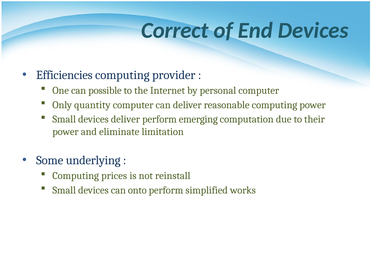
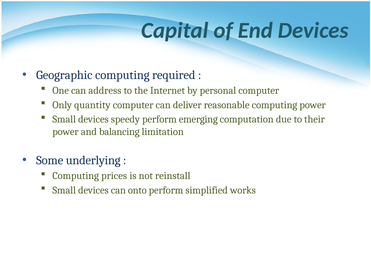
Correct: Correct -> Capital (175, 30)
Efficiencies: Efficiencies -> Geographic (64, 75)
provider: provider -> required (174, 75)
possible: possible -> address (105, 91)
devices deliver: deliver -> speedy (125, 119)
eliminate: eliminate -> balancing (119, 132)
